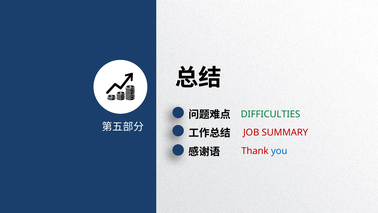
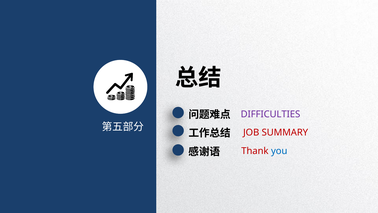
DIFFICULTIES colour: green -> purple (270, 114)
